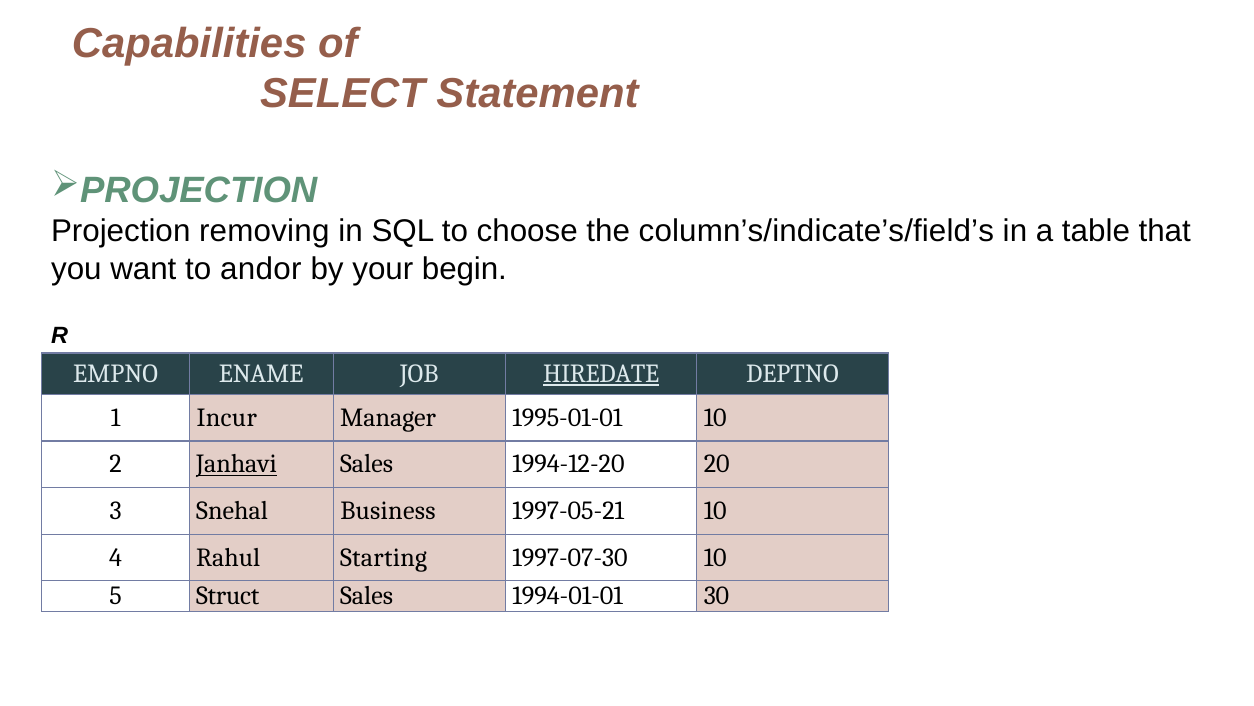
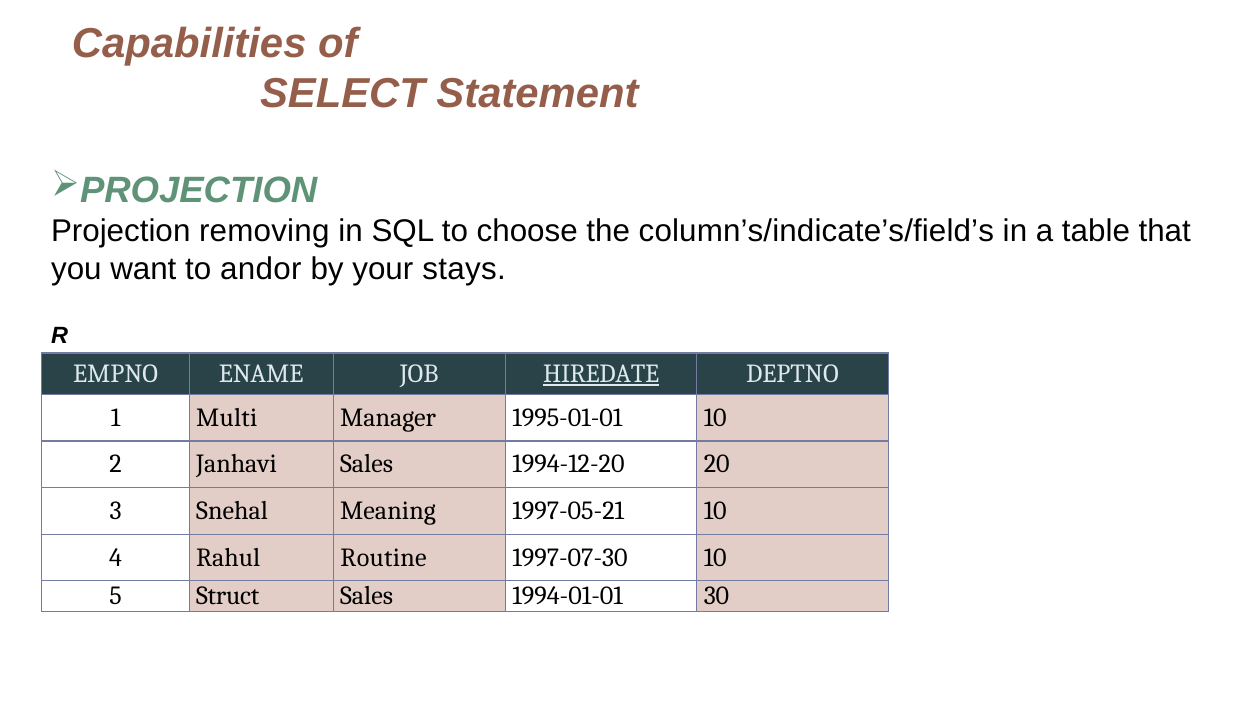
begin: begin -> stays (464, 269)
Incur: Incur -> Multi (227, 417)
Janhavi underline: present -> none (237, 464)
Business: Business -> Meaning (388, 510)
Starting: Starting -> Routine (384, 557)
